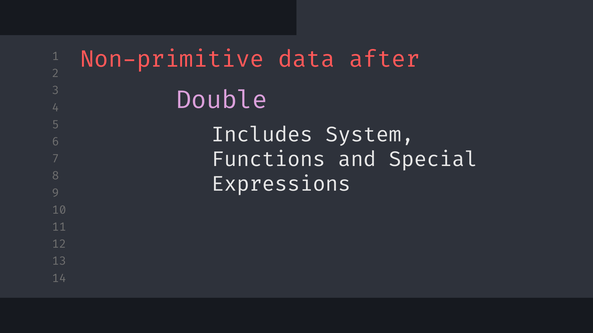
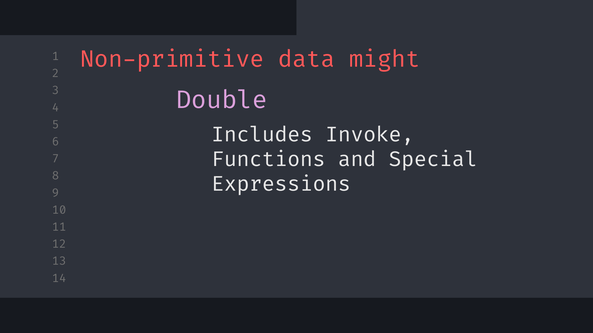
after: after -> might (385, 59)
System: System -> Invoke (370, 135)
